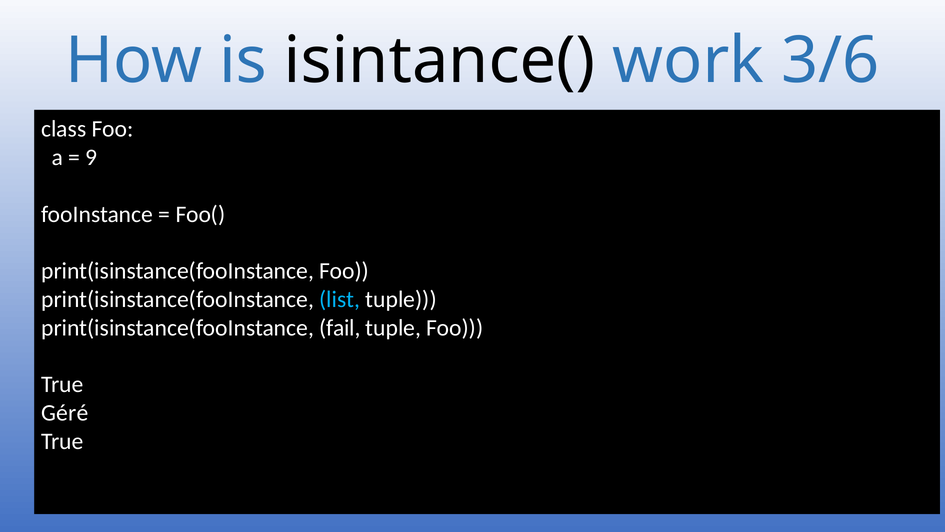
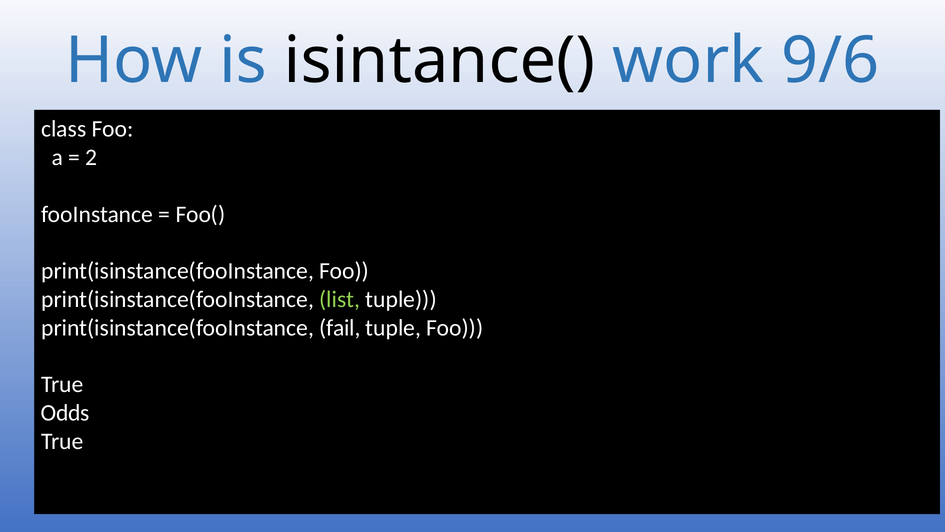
3/6: 3/6 -> 9/6 (830, 61)
9: 9 -> 2 (91, 157)
list colour: light blue -> light green (340, 299)
Géré: Géré -> Odds (65, 413)
